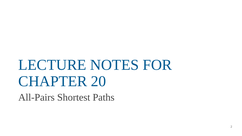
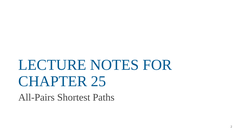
20: 20 -> 25 (99, 81)
